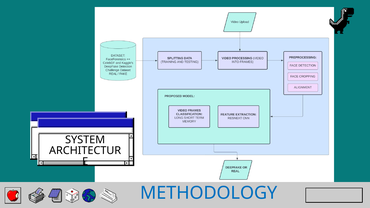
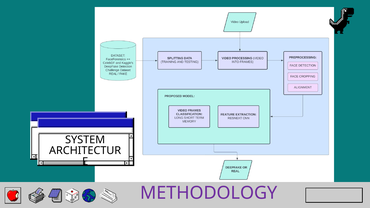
METHODOLOGY colour: blue -> purple (209, 193)
